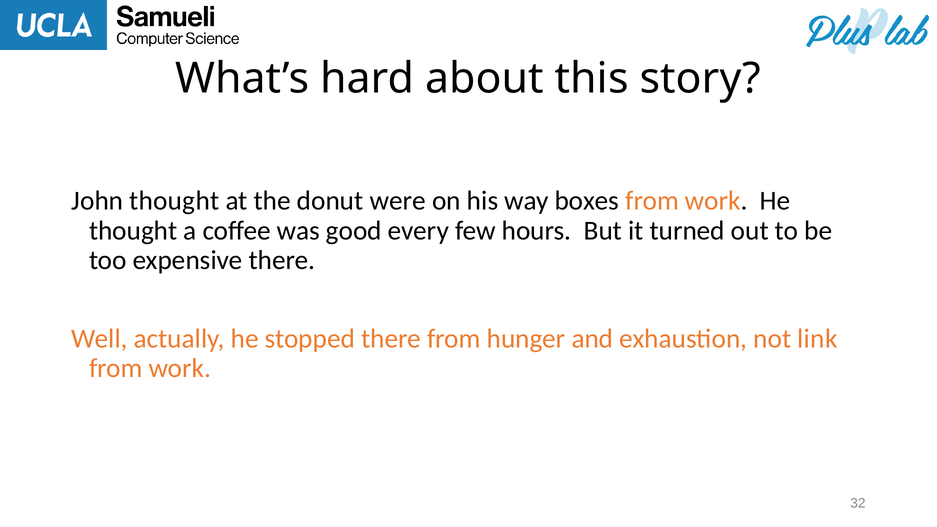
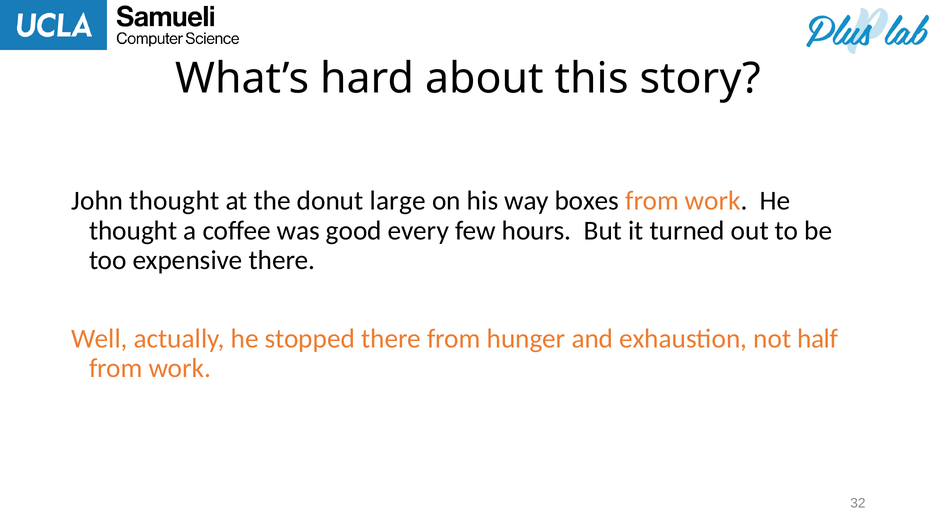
were: were -> large (398, 201)
link: link -> half (818, 339)
